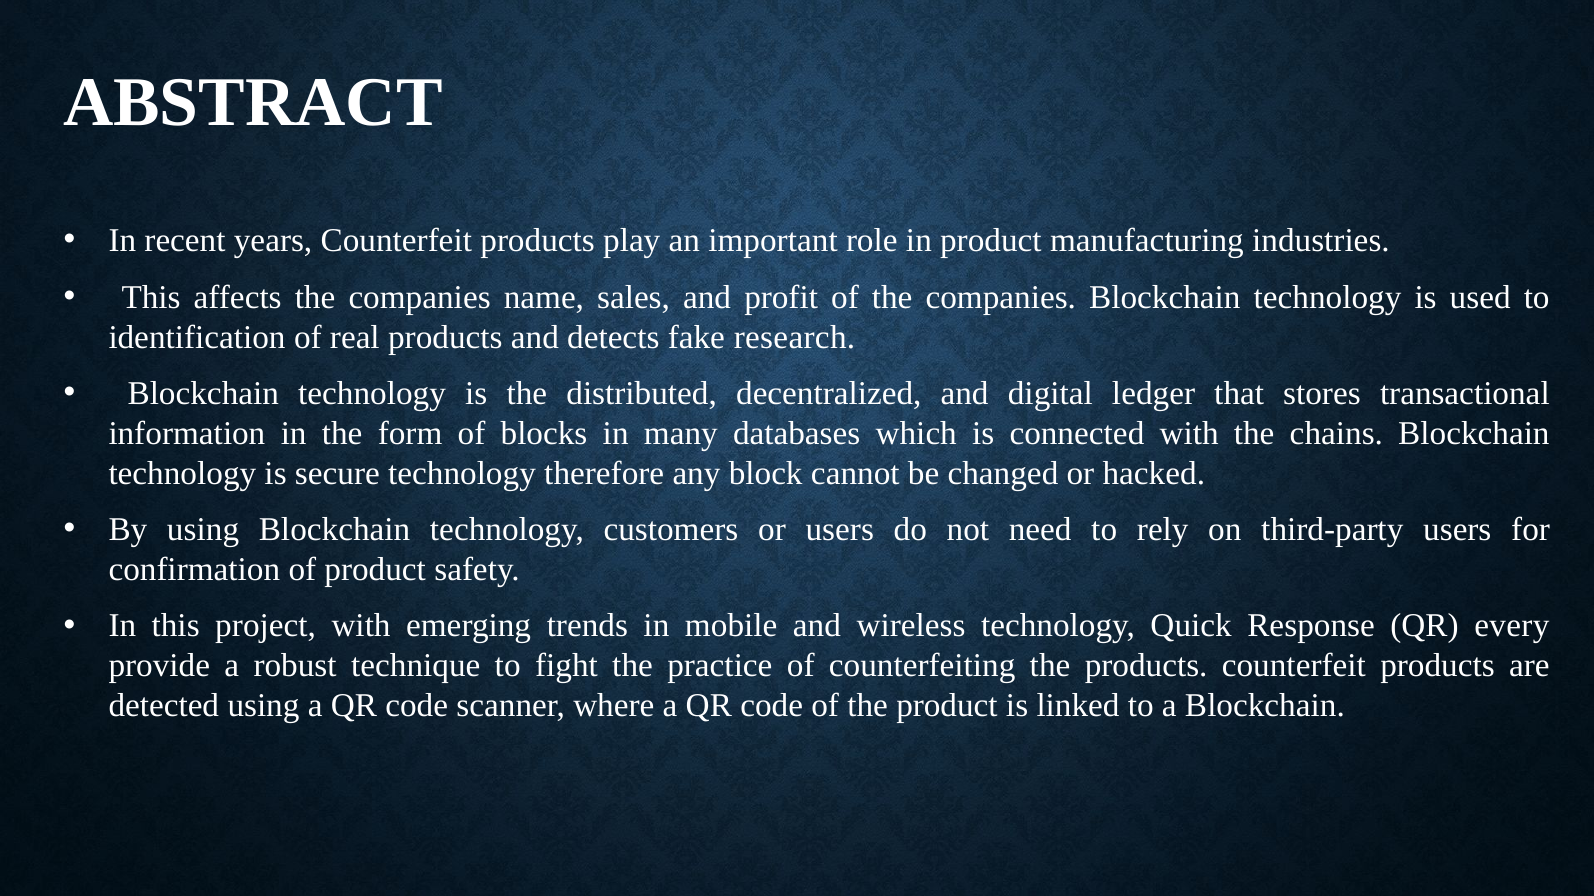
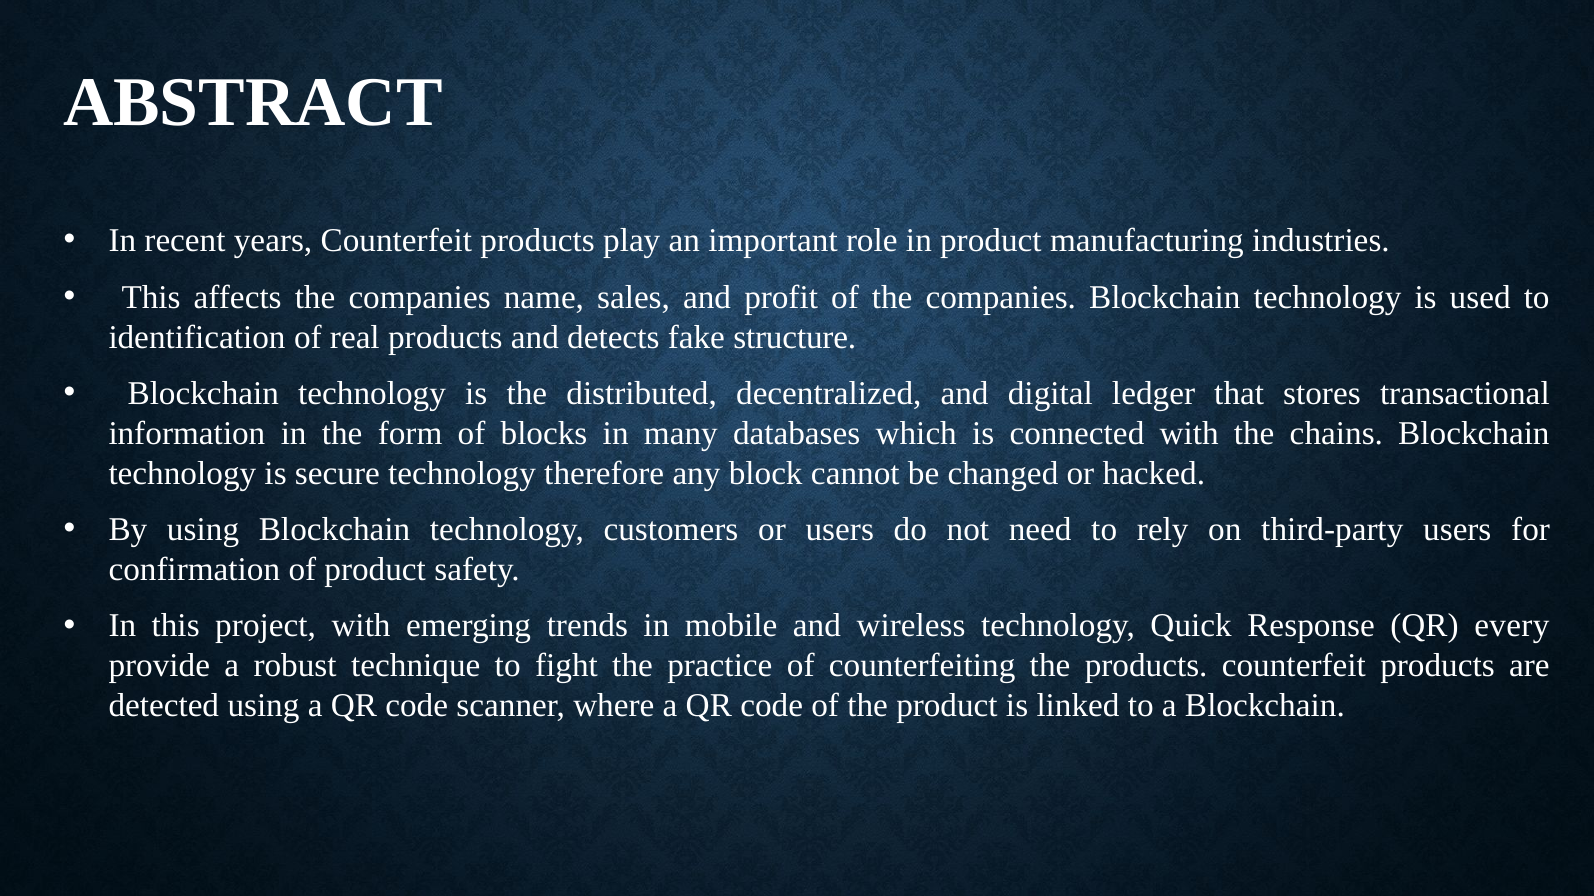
research: research -> structure (795, 337)
